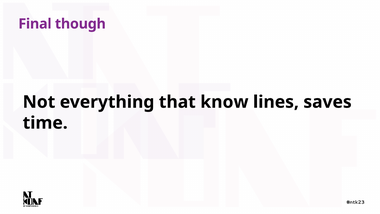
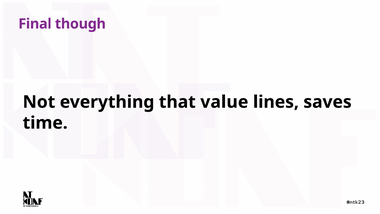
know: know -> value (224, 102)
